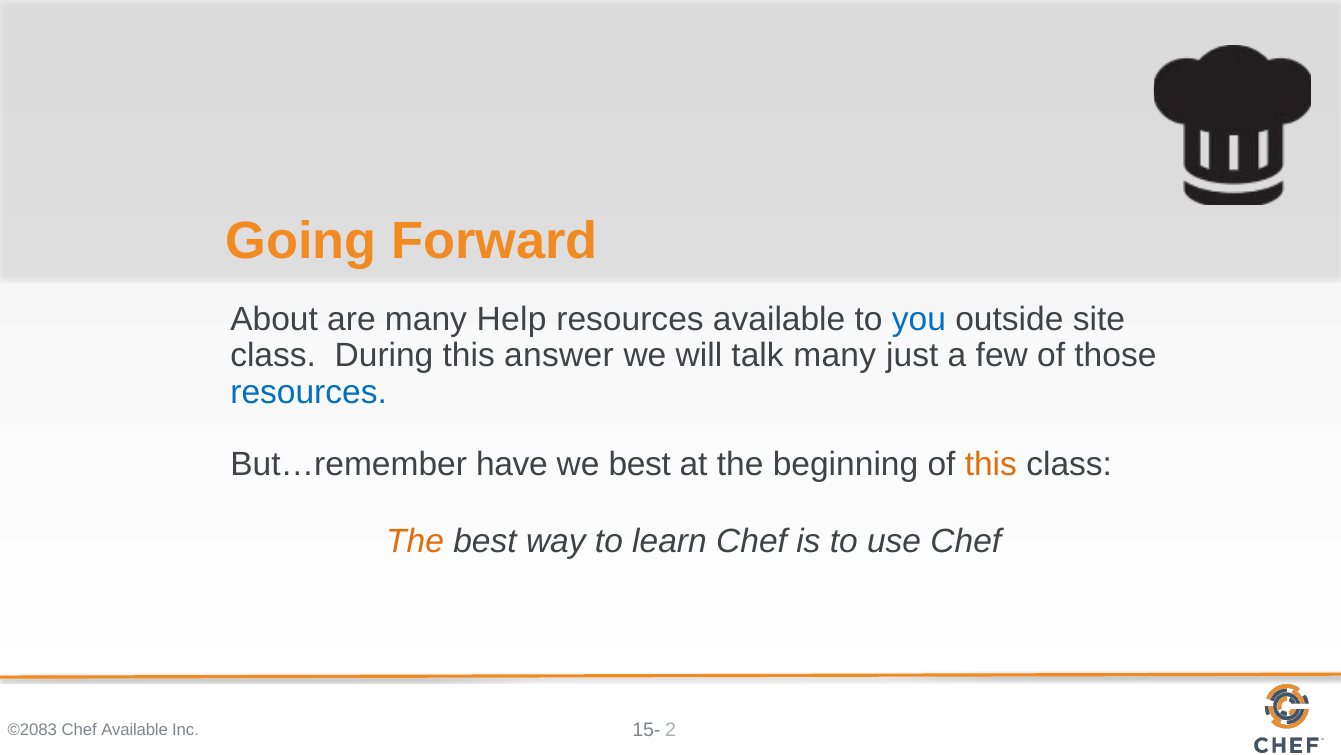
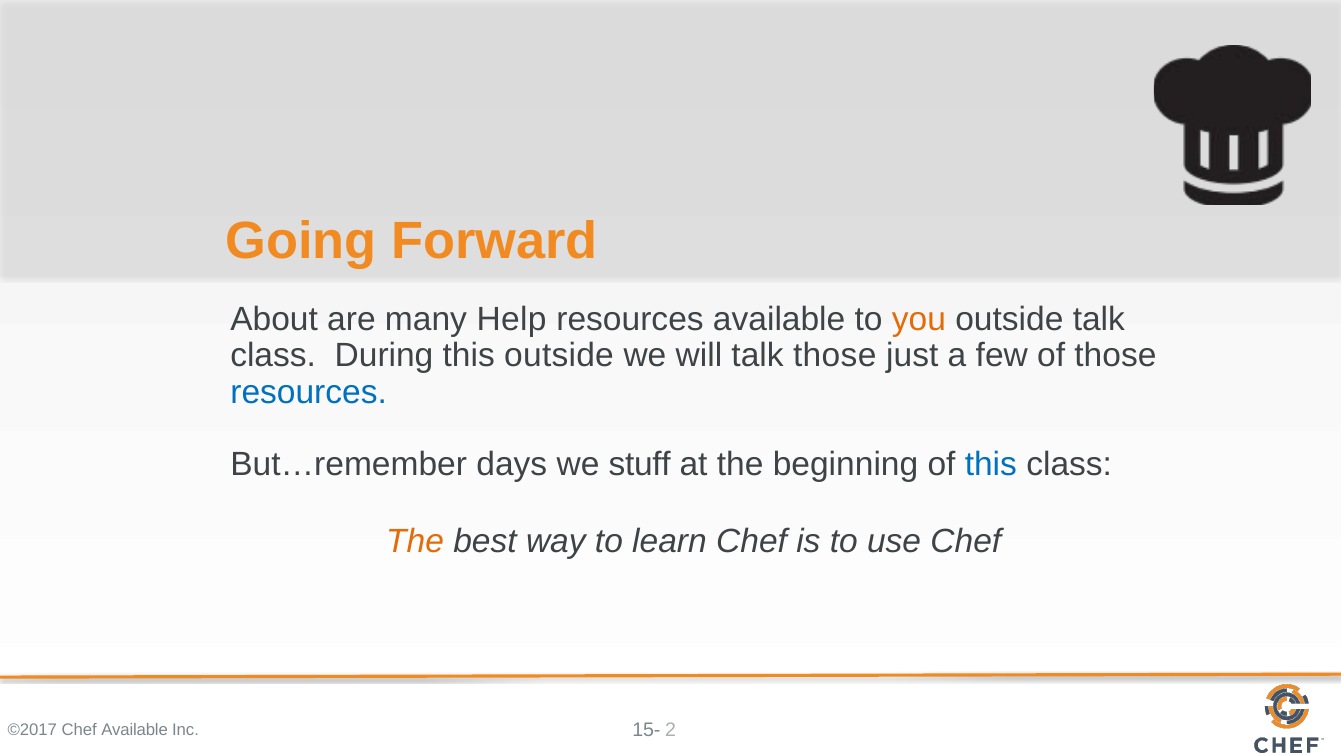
you colour: blue -> orange (919, 319)
outside site: site -> talk (1099, 319)
this answer: answer -> outside (559, 355)
talk many: many -> those (835, 355)
have: have -> days (512, 464)
we best: best -> stuff (640, 464)
this colour: orange -> blue (991, 464)
©2083: ©2083 -> ©2017 (32, 730)
